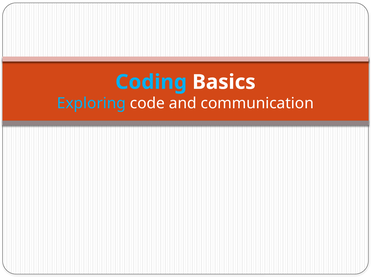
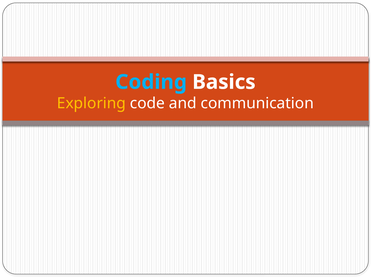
Exploring colour: light blue -> yellow (91, 103)
